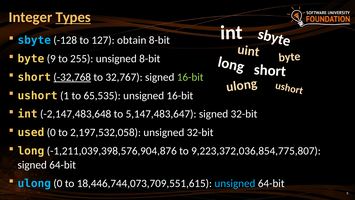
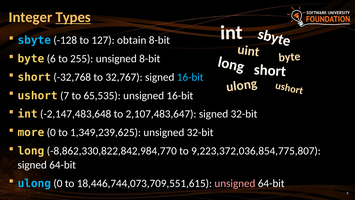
byte 9: 9 -> 6 (51, 59)
-32,768 underline: present -> none (72, 77)
16-bit colour: light green -> light blue (190, 77)
1: 1 -> 7 (65, 95)
5,147,483,647: 5,147,483,647 -> 2,107,483,647 (161, 114)
used: used -> more (31, 132)
2,197,532,058: 2,197,532,058 -> 1,349,239,625 (106, 132)
-1,211,039,398,576,904,876: -1,211,039,398,576,904,876 -> -8,862,330,822,842,984,770 (112, 151)
unsigned colour: light blue -> pink (235, 183)
